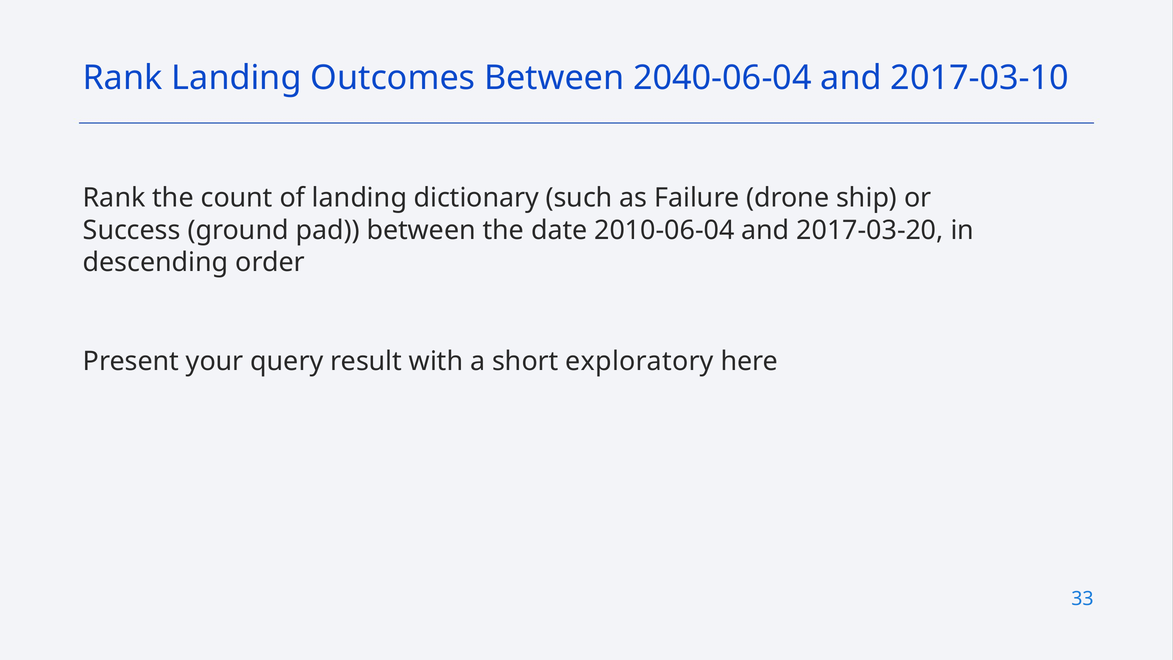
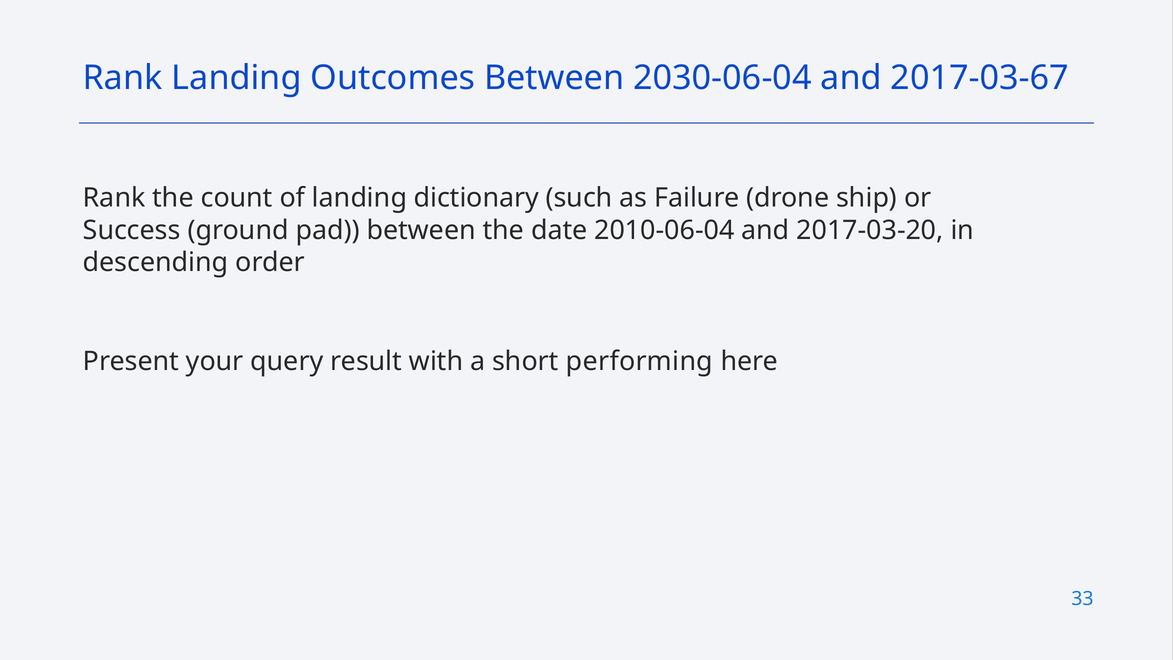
2040-06-04: 2040-06-04 -> 2030-06-04 (722, 78)
2017-03-10: 2017-03-10 -> 2017-03-67 (980, 78)
exploratory: exploratory -> performing (639, 361)
